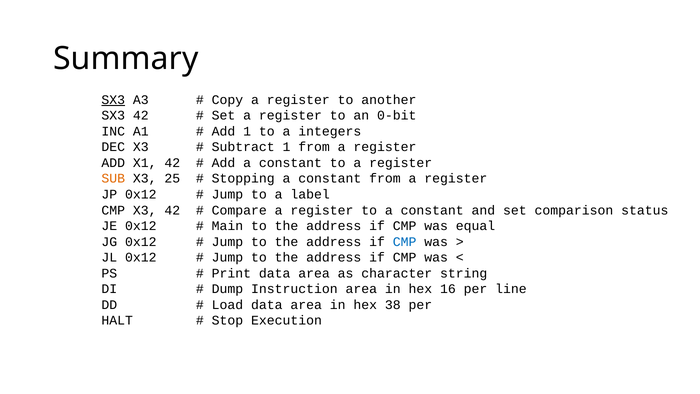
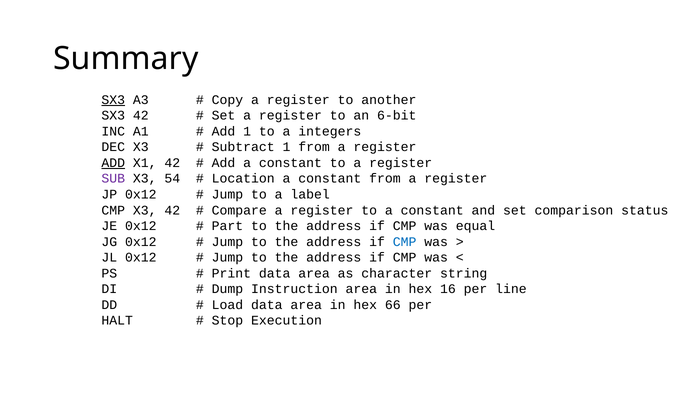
0-bit: 0-bit -> 6-bit (397, 116)
ADD underline: none -> present (113, 163)
SUB colour: orange -> purple (113, 179)
25: 25 -> 54 (172, 179)
Stopping: Stopping -> Location (243, 179)
Main: Main -> Part (227, 226)
38: 38 -> 66 (393, 305)
